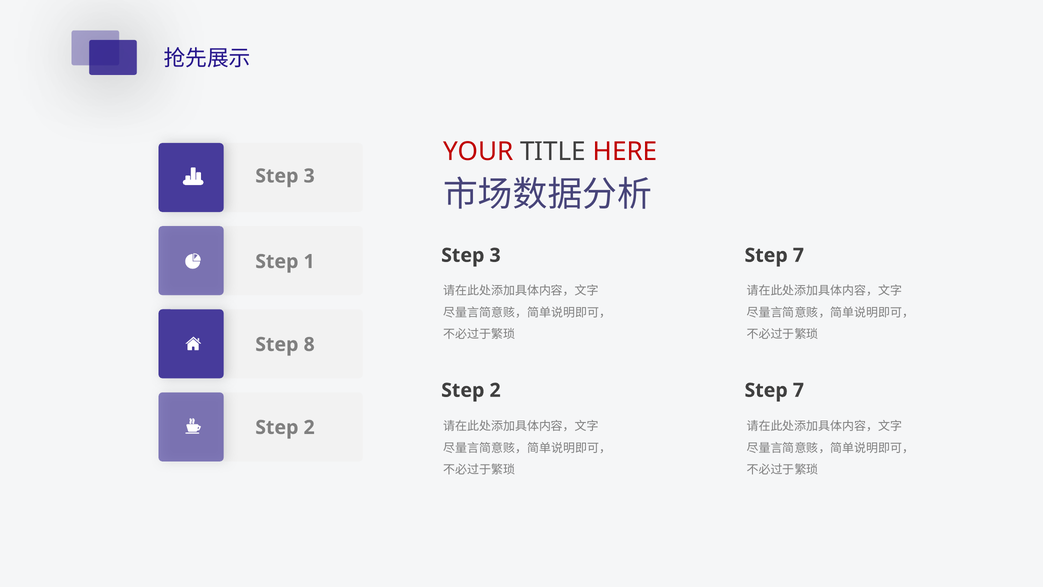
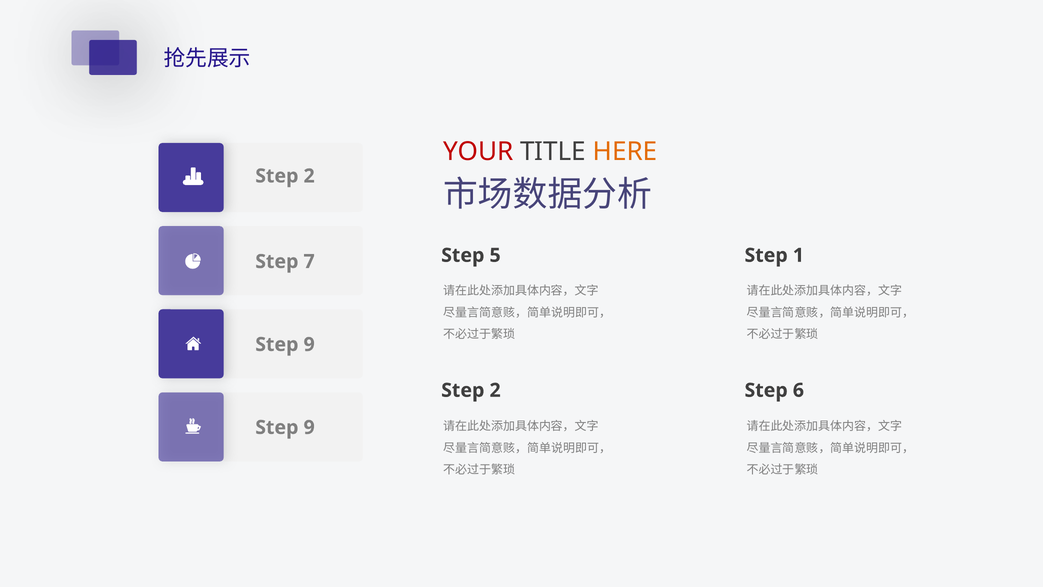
HERE colour: red -> orange (625, 152)
3: 3 -> 2 (309, 176)
3: 3 -> 5 (495, 255)
7: 7 -> 1 (798, 255)
1: 1 -> 7 (309, 261)
8: 8 -> 9 (309, 344)
7: 7 -> 6 (798, 390)
2: 2 -> 9 (309, 427)
